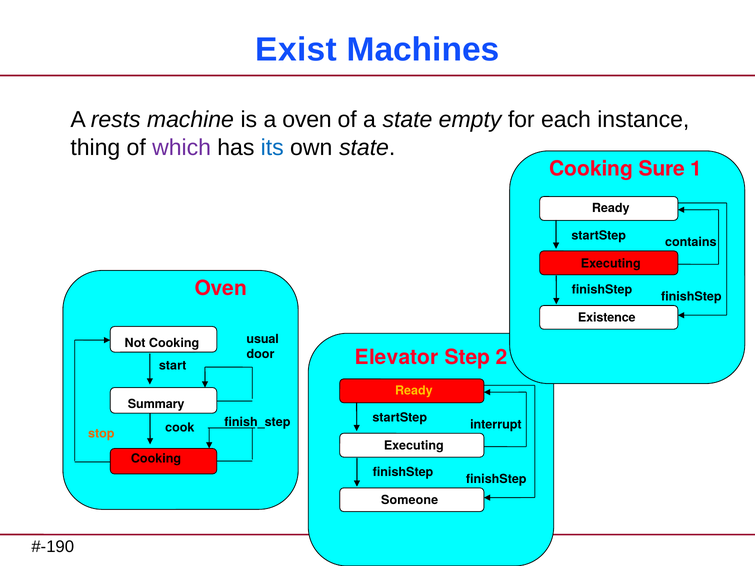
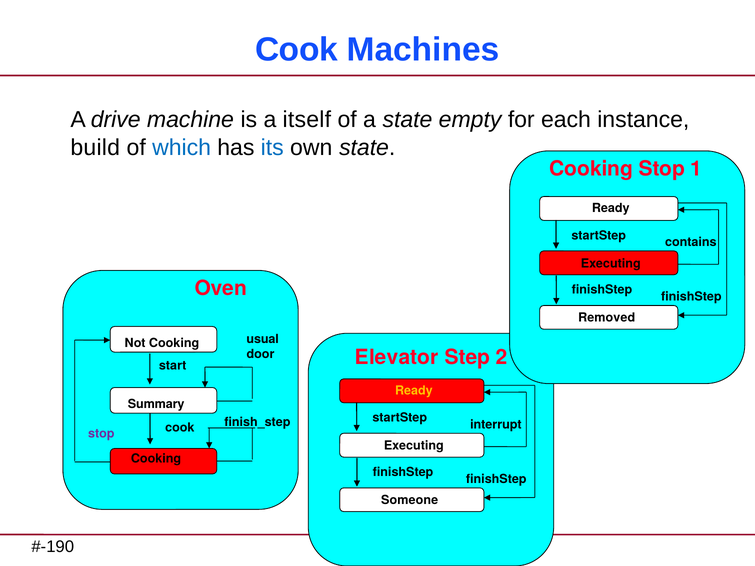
Exist: Exist -> Cook (296, 50)
rests: rests -> drive (116, 120)
a oven: oven -> itself (307, 120)
thing: thing -> build (95, 147)
which colour: purple -> blue (182, 147)
Cooking Sure: Sure -> Stop (662, 169)
Existence: Existence -> Removed (607, 318)
stop colour: orange -> purple (101, 434)
